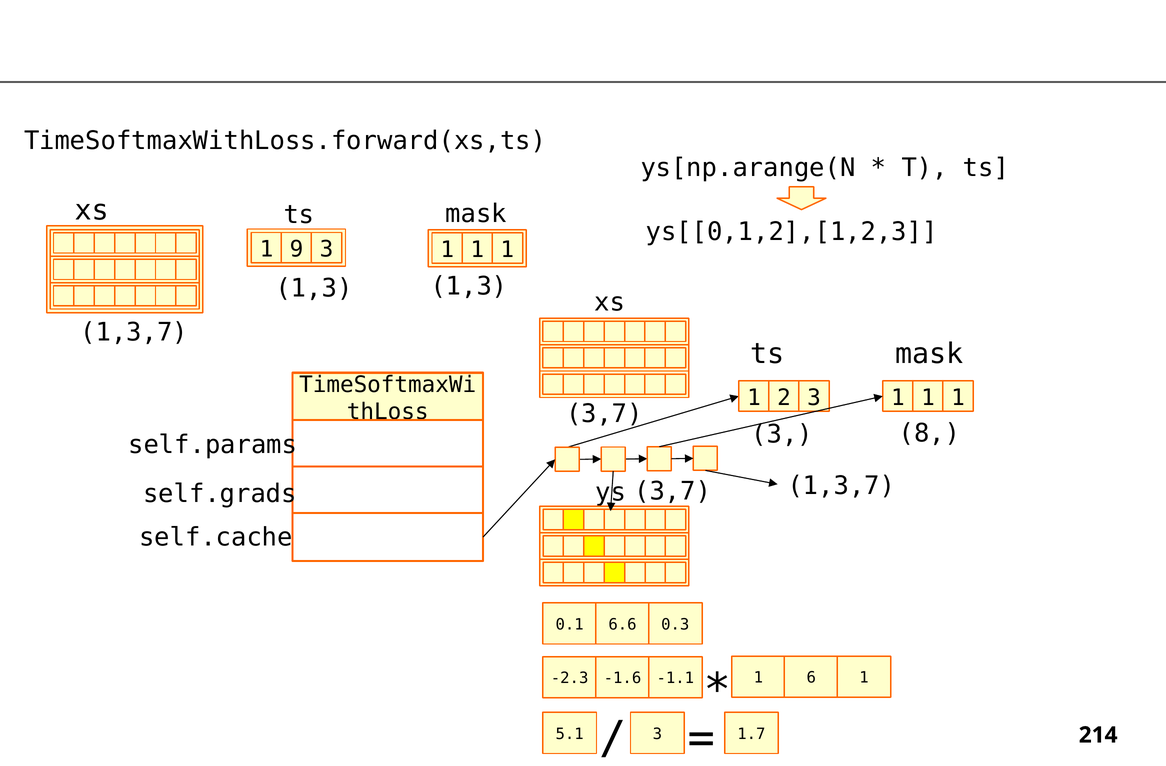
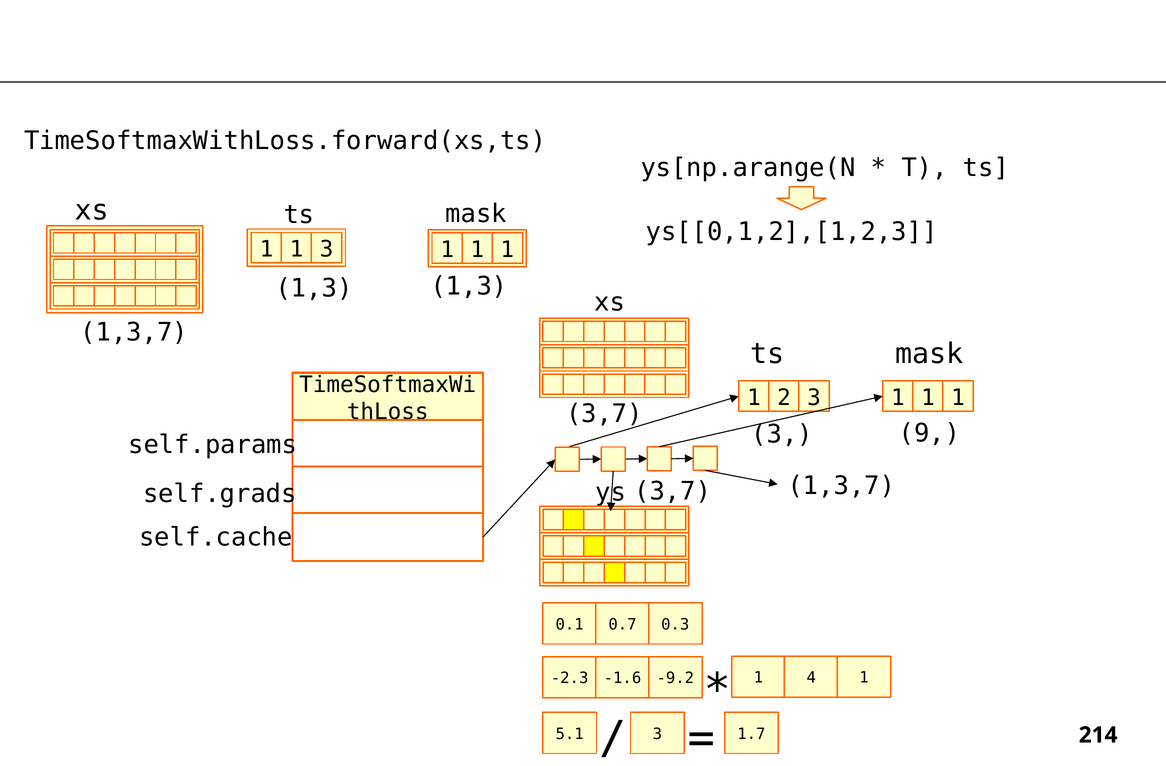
9: 9 -> 1 (296, 249)
8: 8 -> 9 (929, 433)
6.6: 6.6 -> 0.7 (622, 624)
-1.1: -1.1 -> -9.2 (675, 678)
6: 6 -> 4 (811, 678)
